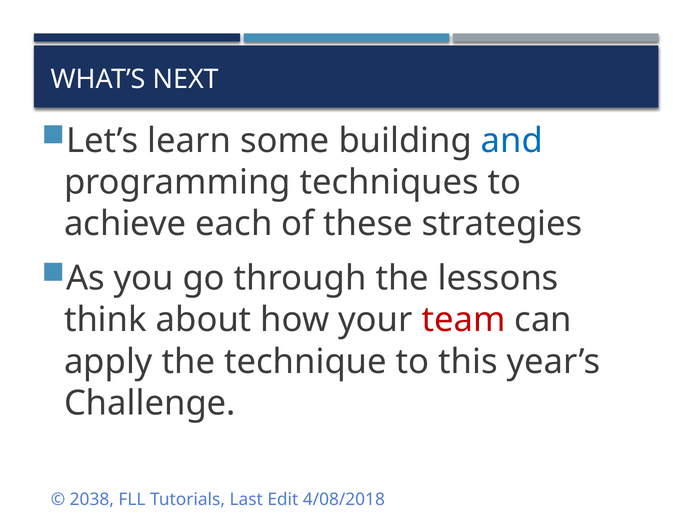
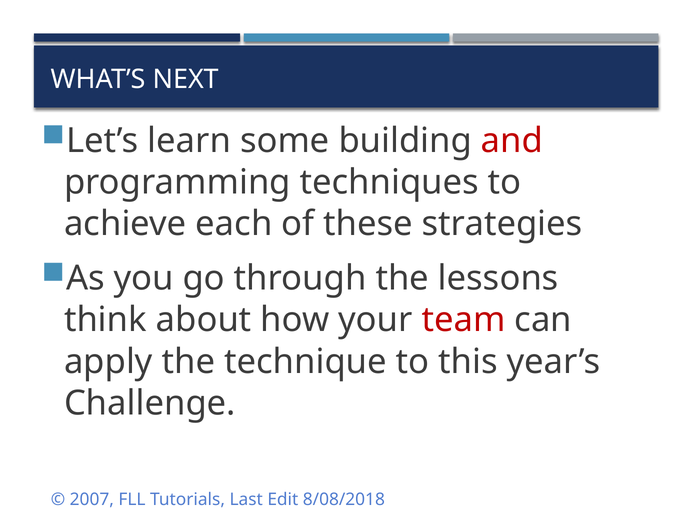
and colour: blue -> red (512, 141)
2038: 2038 -> 2007 (92, 499)
4/08/2018: 4/08/2018 -> 8/08/2018 (344, 499)
